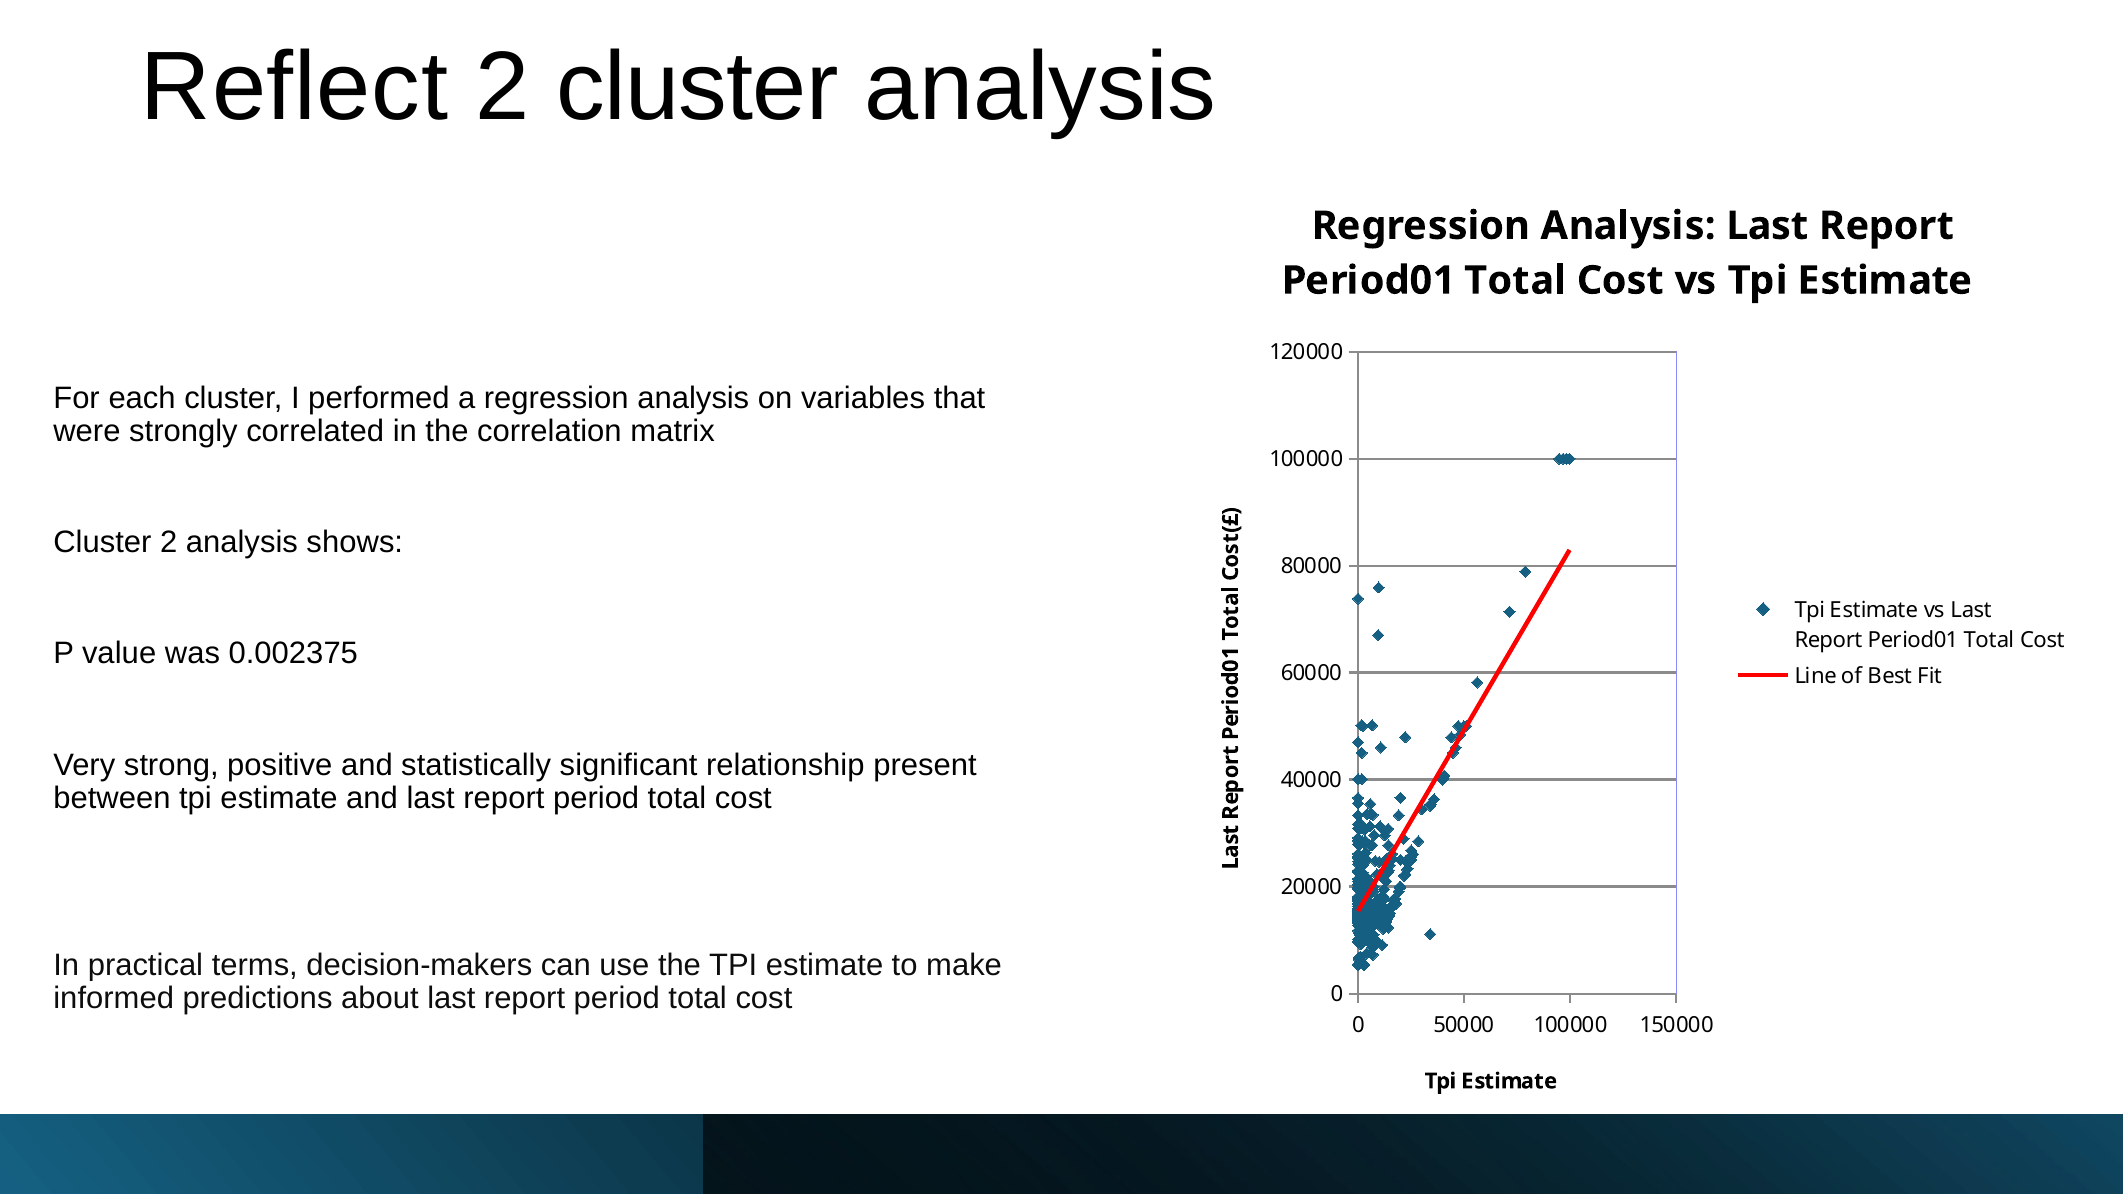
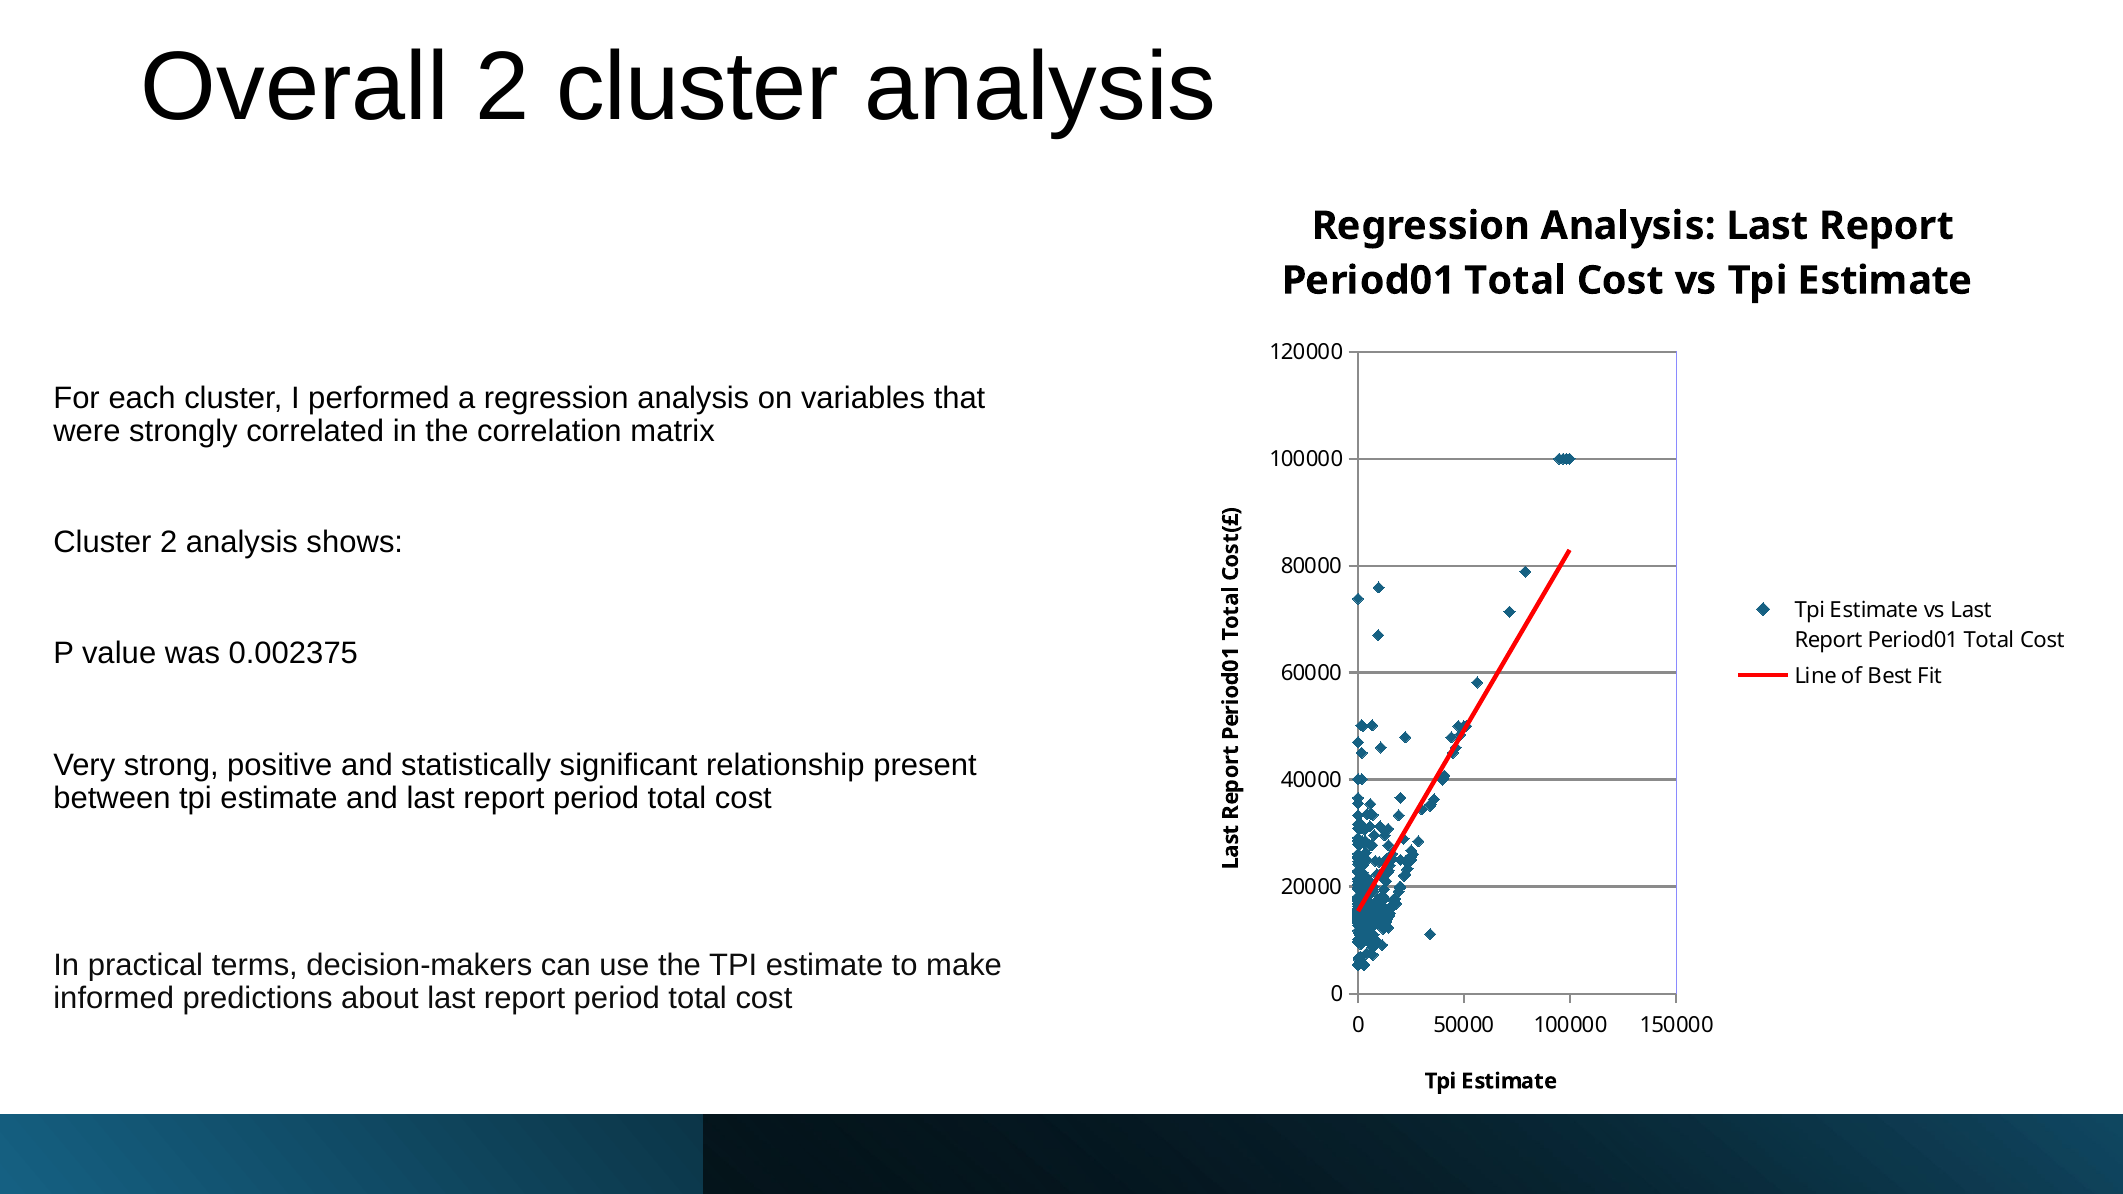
Reflect: Reflect -> Overall (295, 88)
